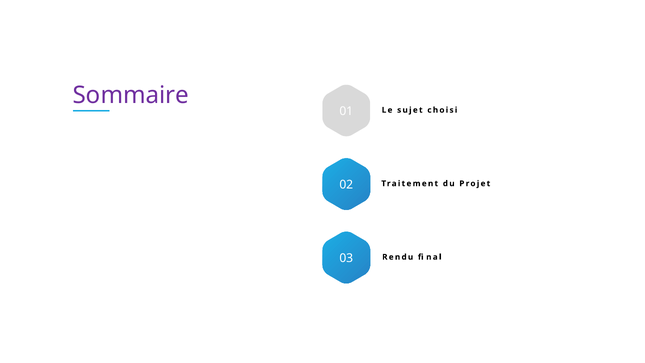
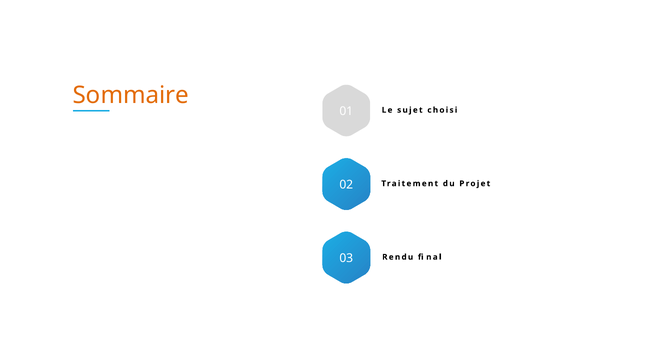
Sommaire colour: purple -> orange (131, 95)
